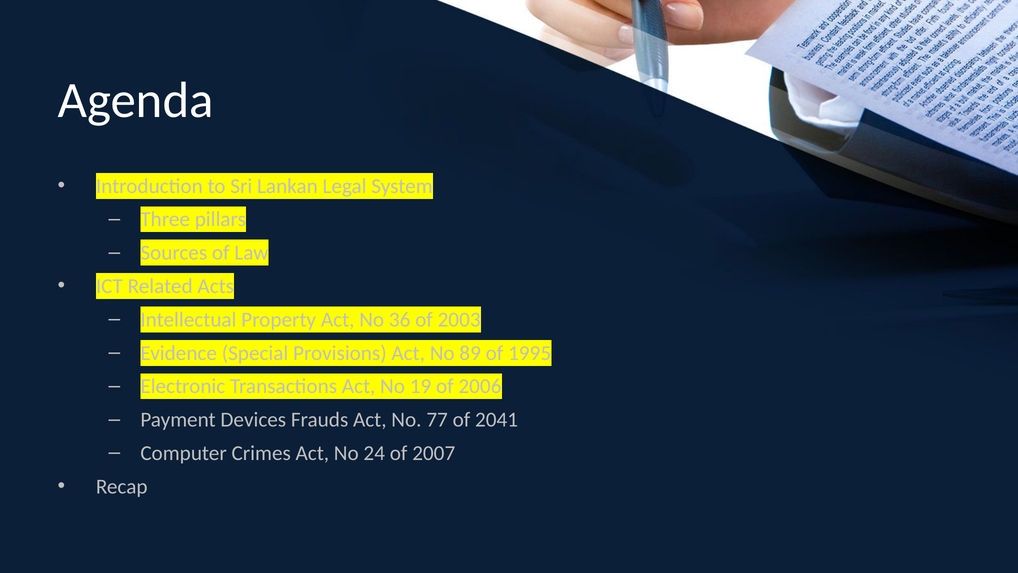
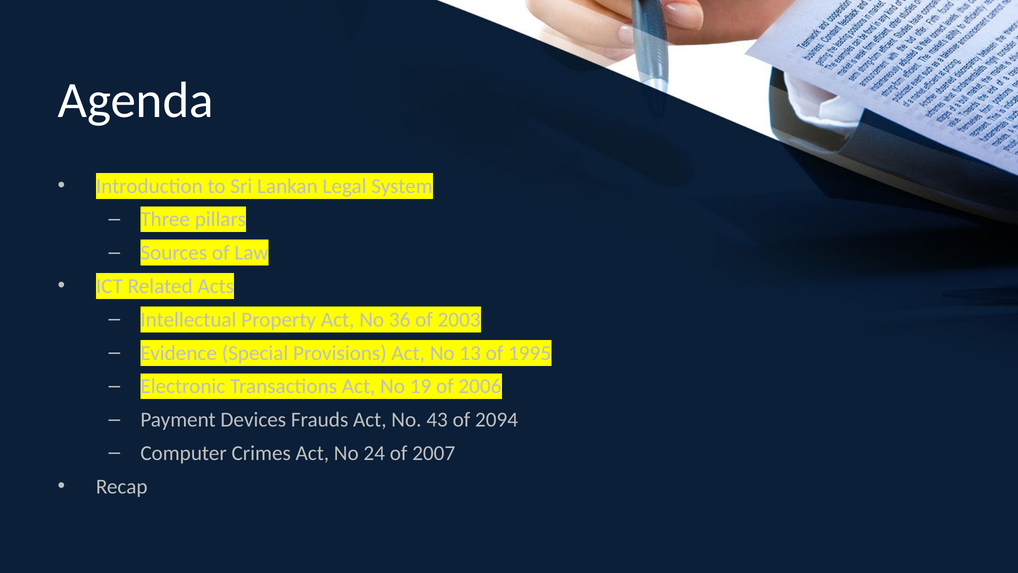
89: 89 -> 13 (470, 353)
77: 77 -> 43 (437, 420)
2041: 2041 -> 2094 (497, 420)
